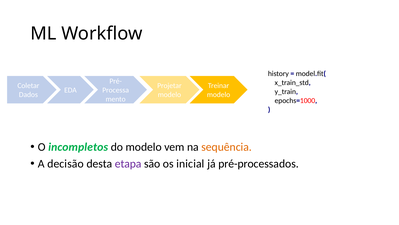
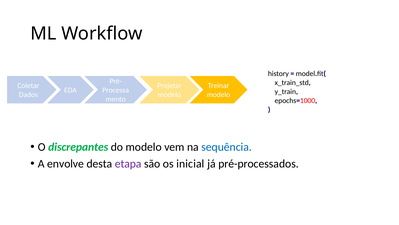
incompletos: incompletos -> discrepantes (78, 147)
sequência colour: orange -> blue (227, 147)
decisão: decisão -> envolve (66, 163)
